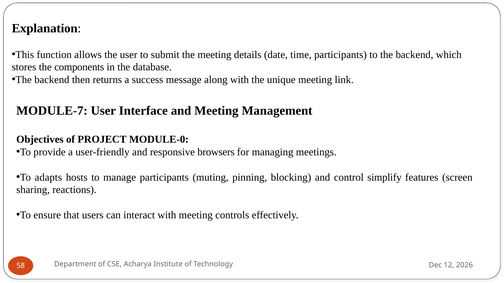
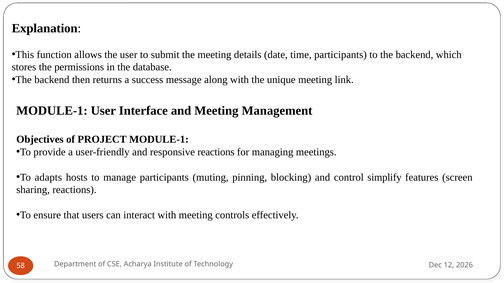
components: components -> permissions (79, 67)
MODULE-7: MODULE-7 -> MODULE-1 (52, 111)
PROJECT MODULE-0: MODULE-0 -> MODULE-1 (159, 140)
responsive browsers: browsers -> reactions (216, 152)
